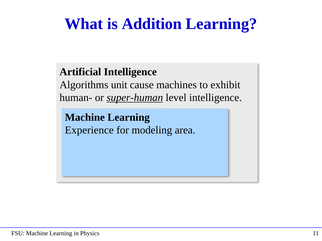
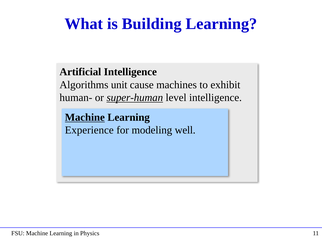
Addition: Addition -> Building (152, 24)
Machine underline: none -> present (85, 118)
area: area -> well (185, 130)
